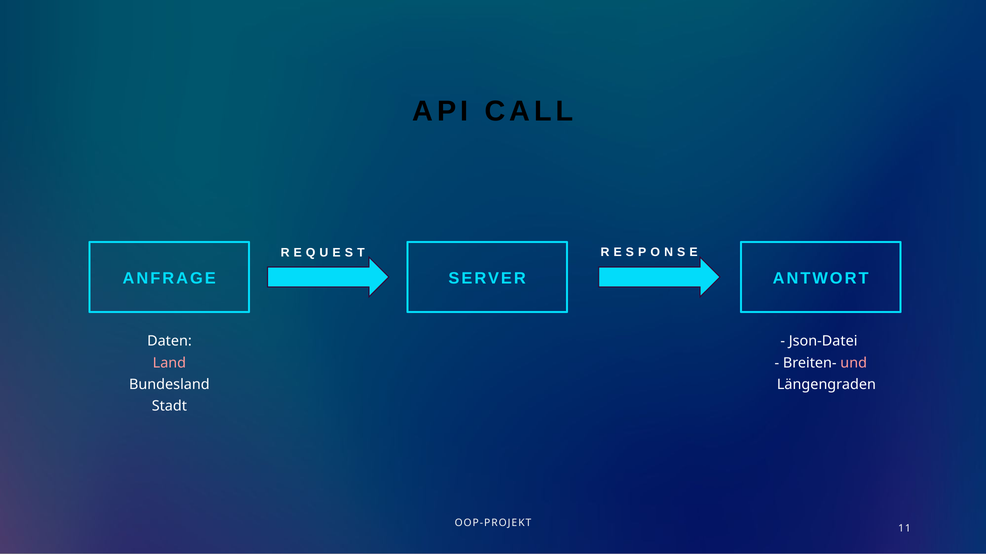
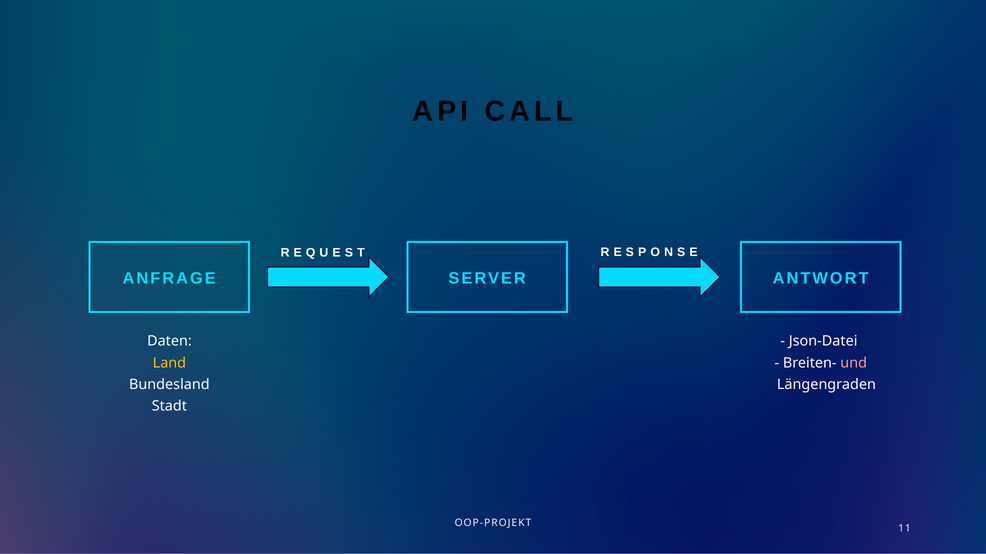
Land colour: pink -> yellow (169, 363)
